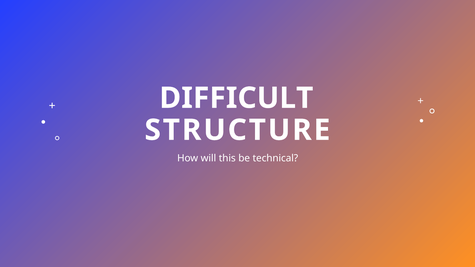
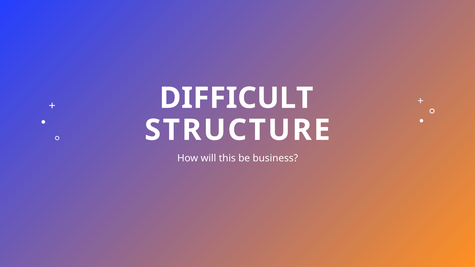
technical: technical -> business (275, 158)
